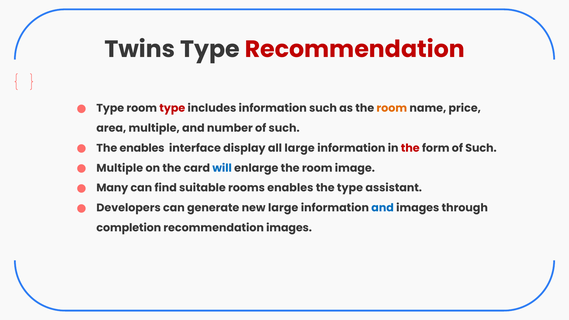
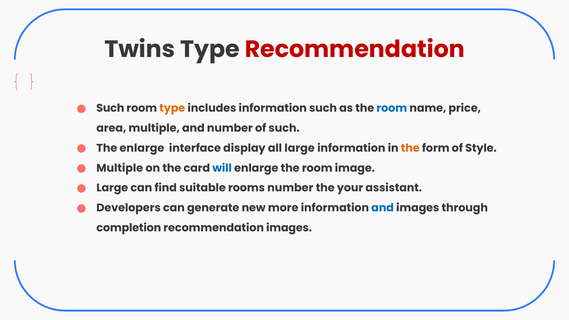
Type: Type -> Such (110, 108)
type colour: red -> orange (172, 108)
room colour: orange -> blue (392, 108)
The enables: enables -> enlarge (142, 148)
the colour: red -> orange (410, 148)
form of Such: Such -> Style (481, 148)
Many: Many -> Large (112, 188)
rooms enables: enables -> number (290, 188)
the type: type -> your (350, 188)
new large: large -> more (283, 208)
